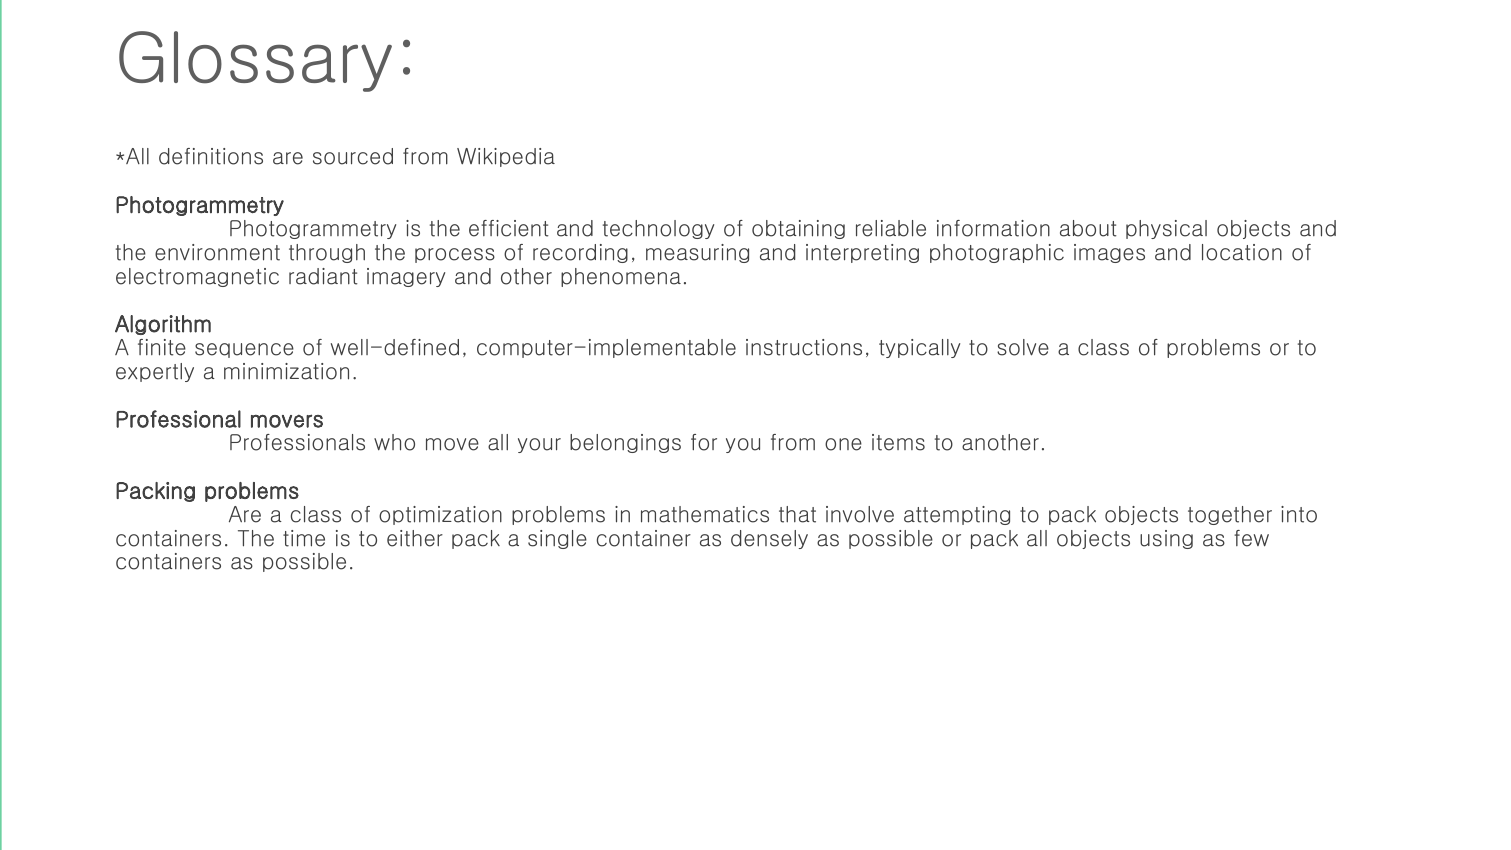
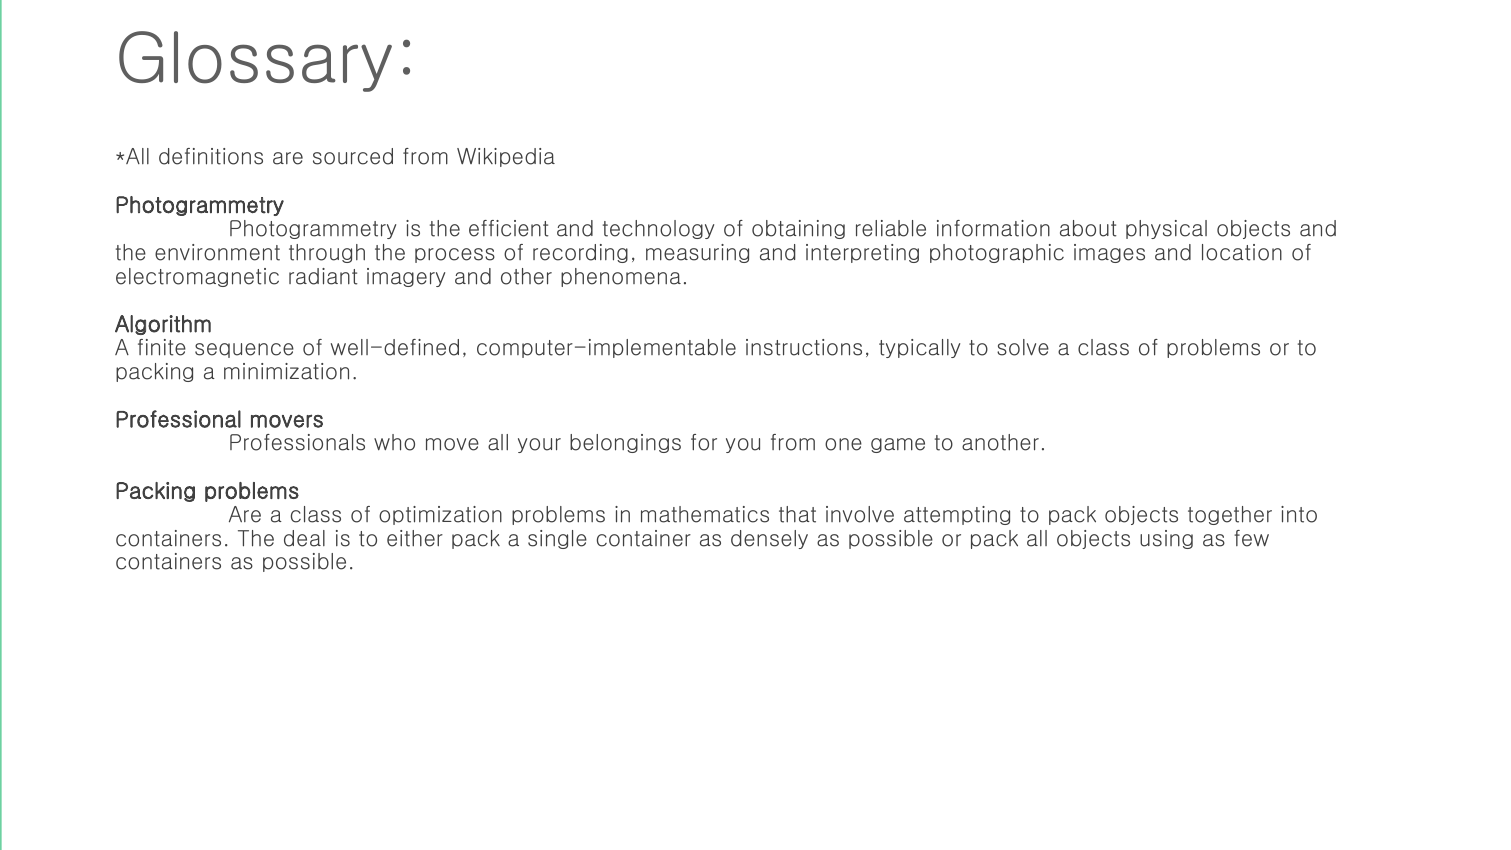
expertly: expertly -> packing (155, 372)
items: items -> game (898, 443)
time: time -> deal (305, 539)
